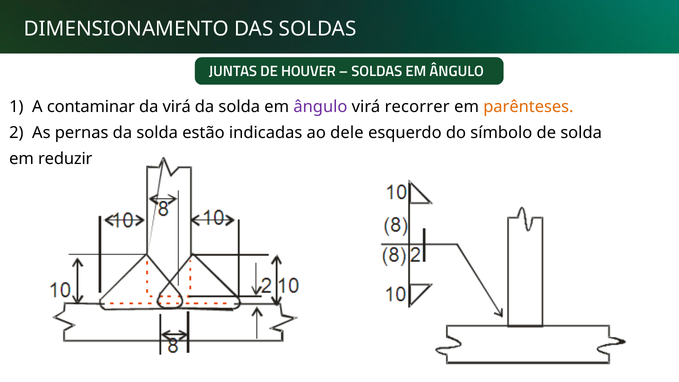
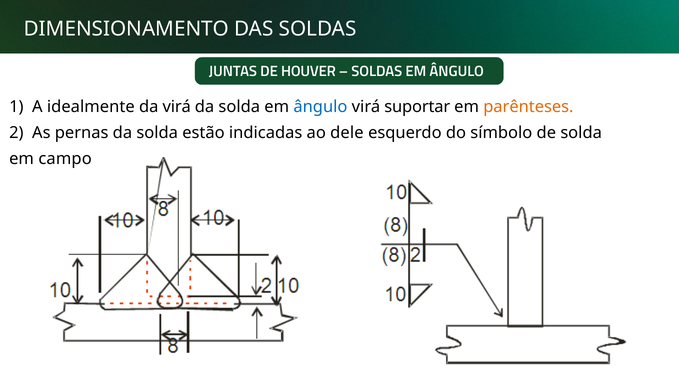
contaminar: contaminar -> idealmente (91, 107)
ângulo colour: purple -> blue (320, 107)
recorrer: recorrer -> suportar (417, 107)
reduzir: reduzir -> campo (65, 159)
